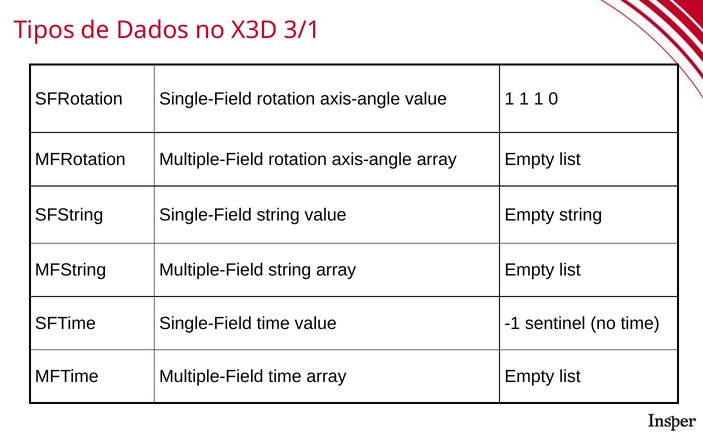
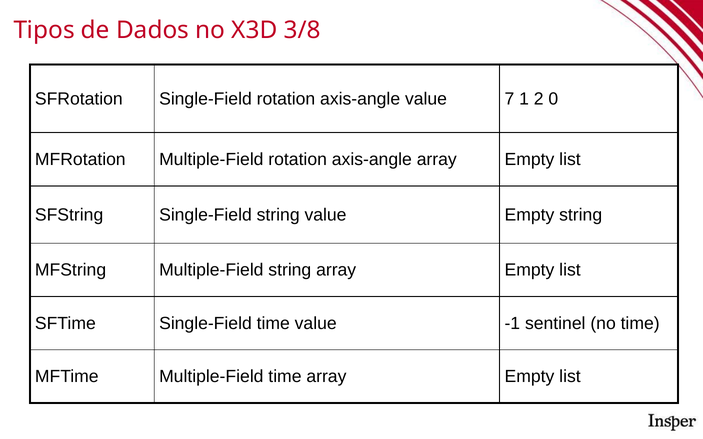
3/1: 3/1 -> 3/8 (302, 30)
value 1: 1 -> 7 (509, 99)
1: 1 -> 2 (539, 99)
